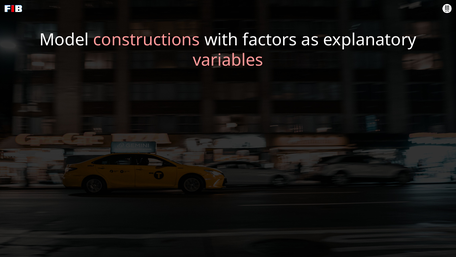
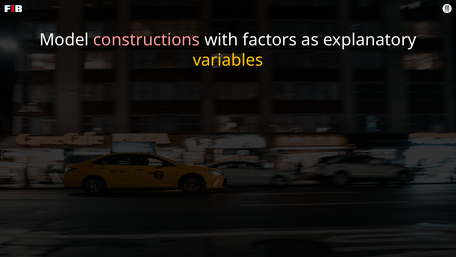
variables colour: pink -> yellow (228, 60)
